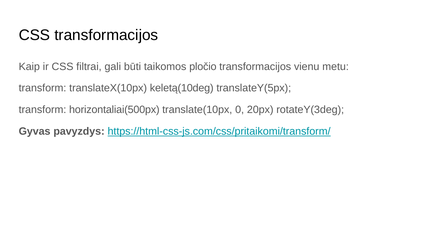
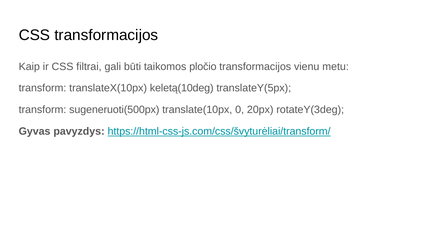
horizontaliai(500px: horizontaliai(500px -> sugeneruoti(500px (114, 110)
https://html-css-js.com/css/pritaikomi/transform/: https://html-css-js.com/css/pritaikomi/transform/ -> https://html-css-js.com/css/švyturėliai/transform/ (219, 132)
